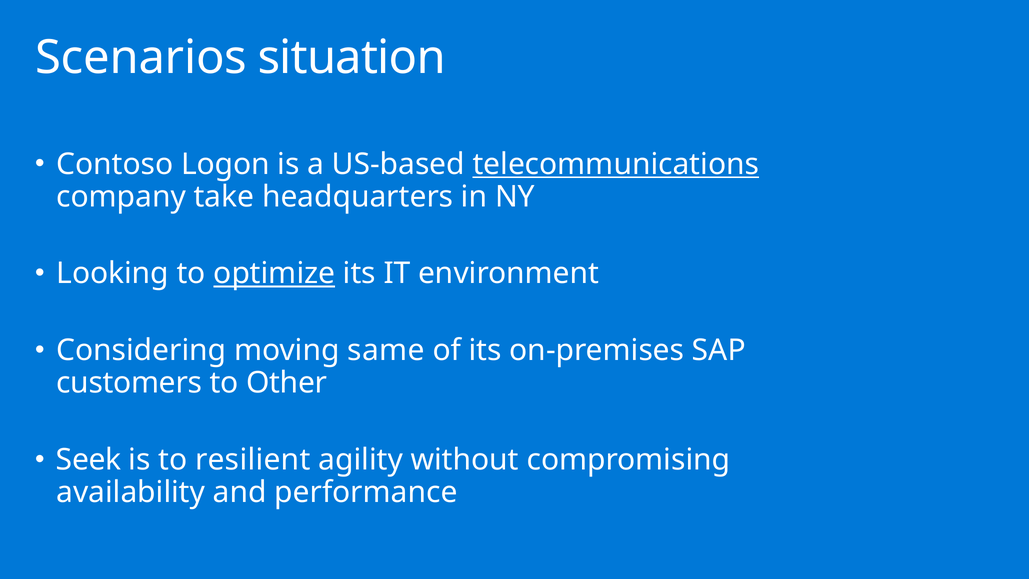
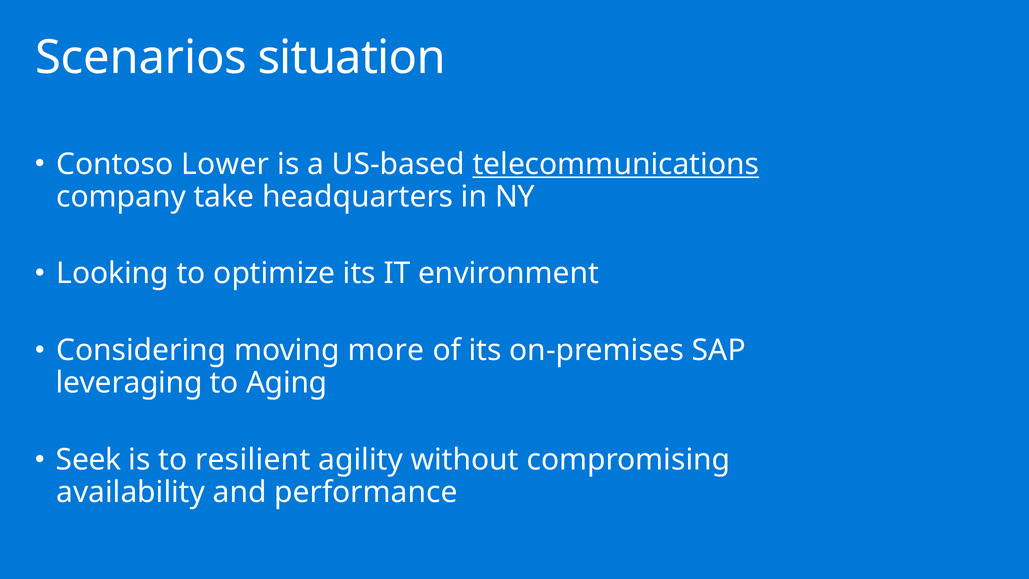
Logon: Logon -> Lower (225, 164)
optimize underline: present -> none (274, 273)
same: same -> more (386, 350)
customers: customers -> leveraging (129, 383)
Other: Other -> Aging (287, 383)
